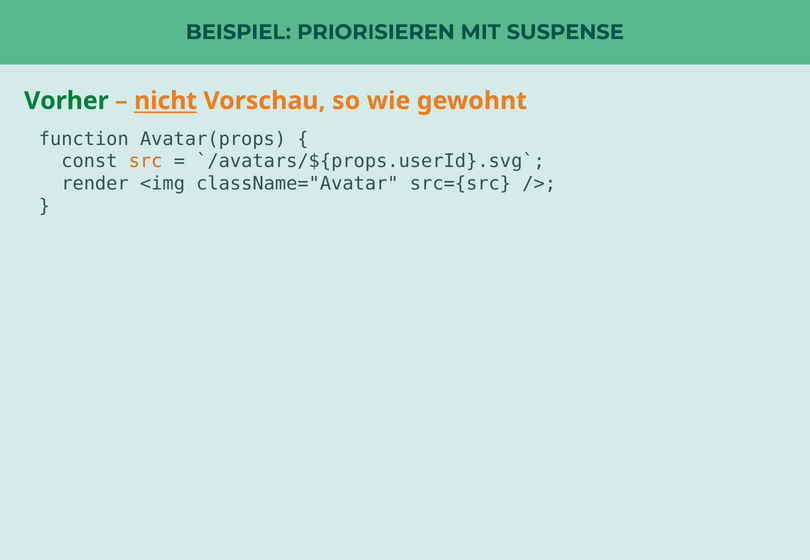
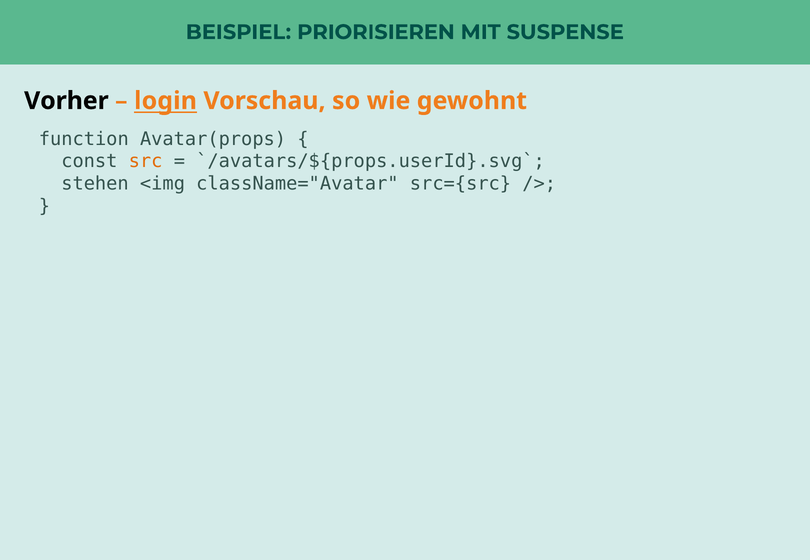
Vorher colour: green -> black (66, 101)
nicht: nicht -> login (166, 101)
render: render -> stehen (95, 184)
